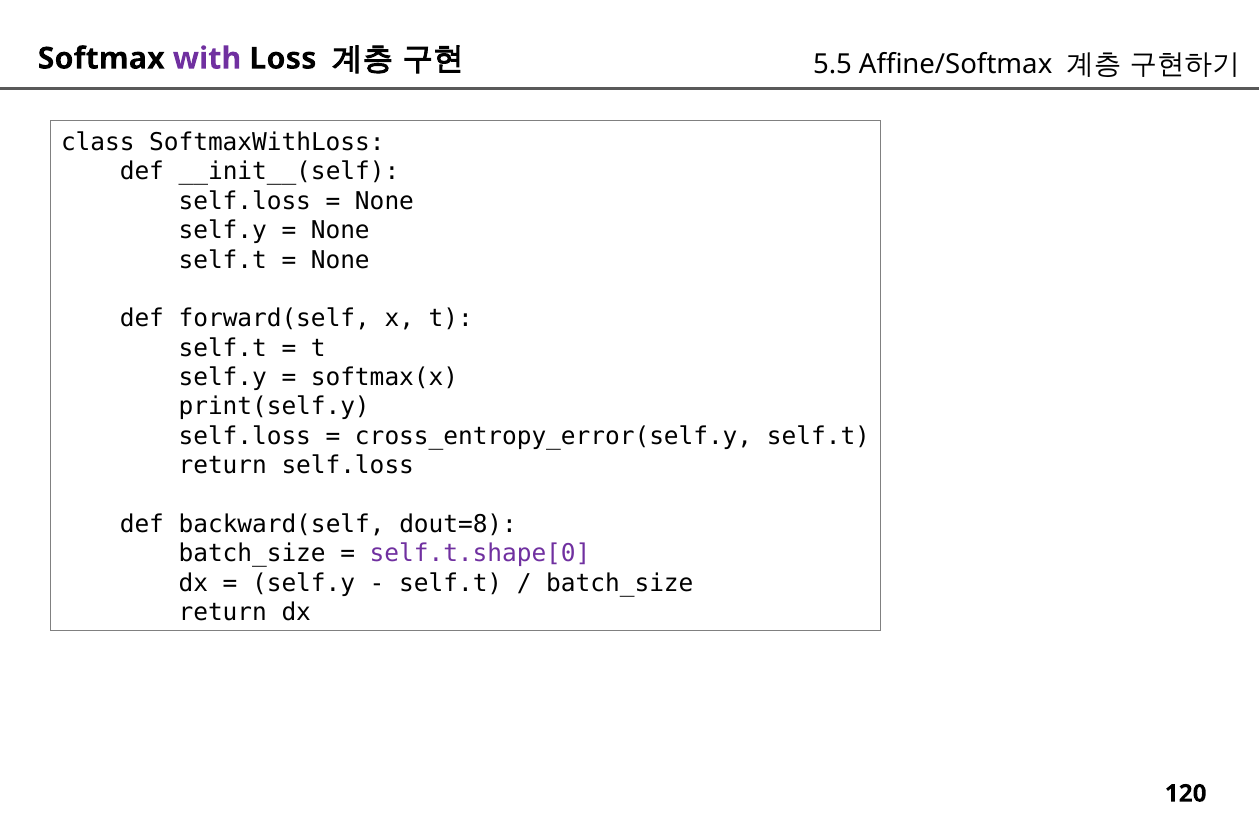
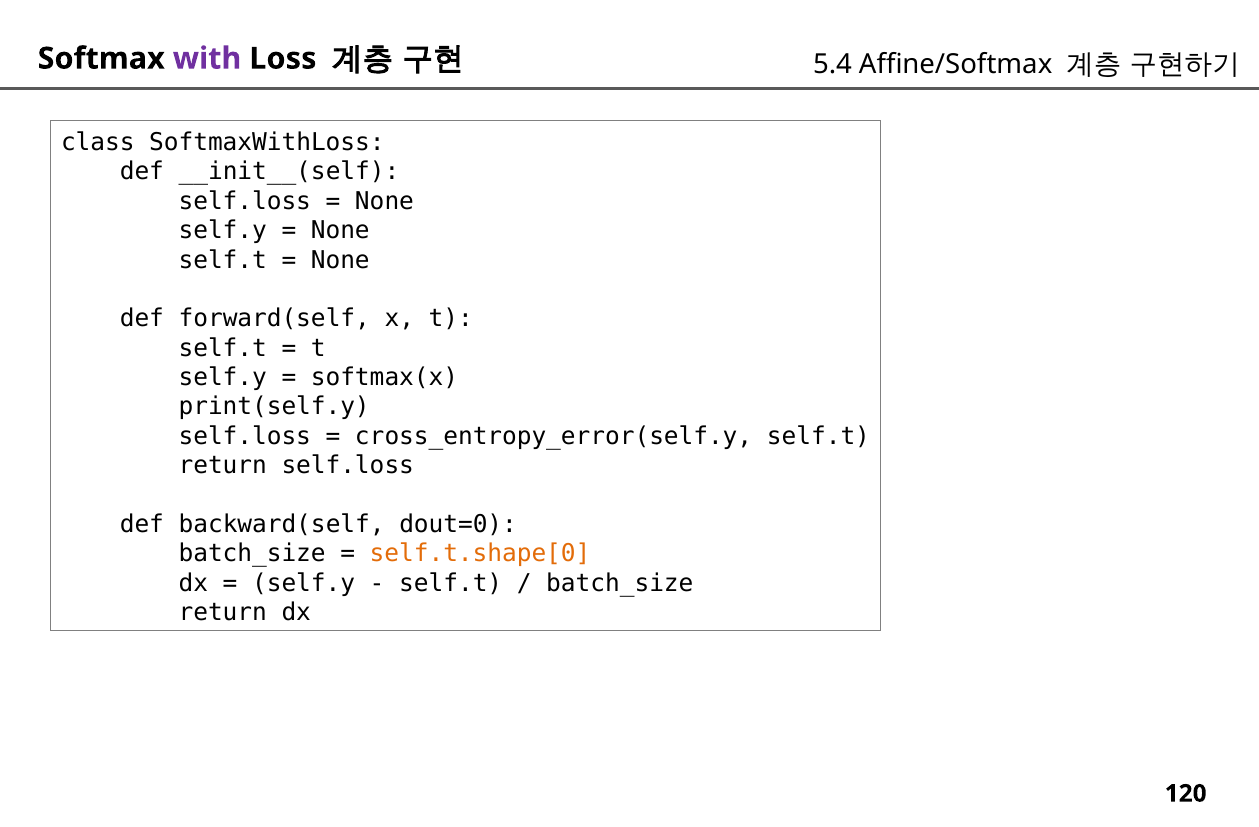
5.5: 5.5 -> 5.4 (832, 65)
dout=8: dout=8 -> dout=0 (458, 524)
self.t.shape[0 colour: purple -> orange (480, 554)
